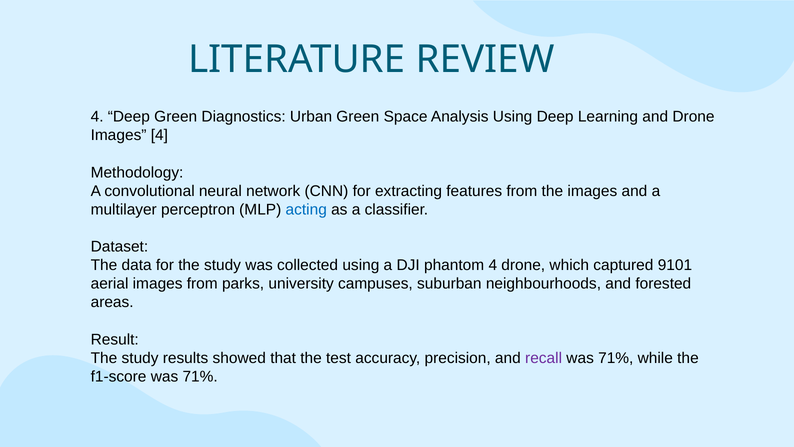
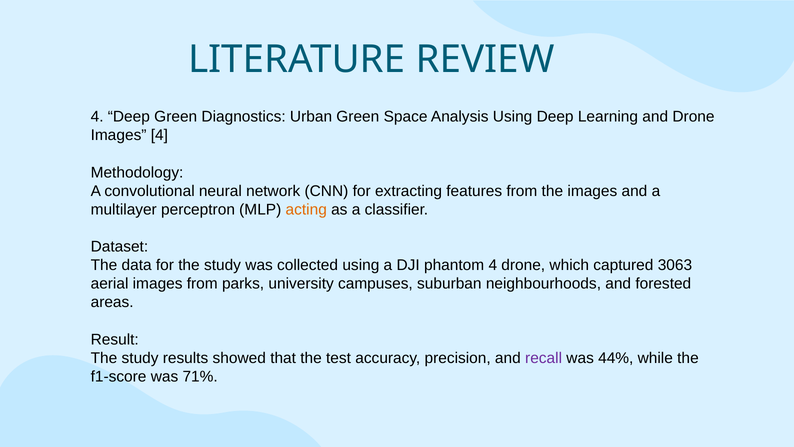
acting colour: blue -> orange (306, 209)
9101: 9101 -> 3063 (675, 265)
71%: 71% -> 44% (616, 358)
